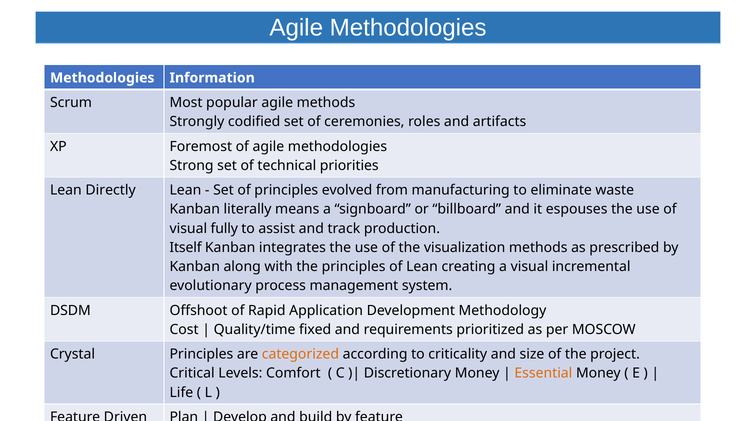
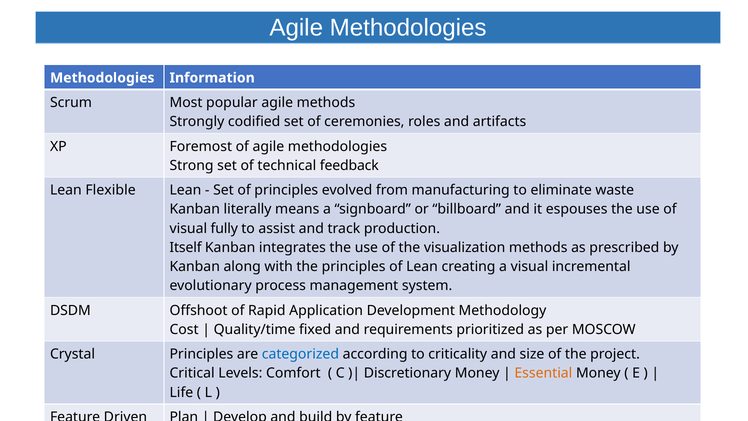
priorities: priorities -> feedback (349, 165)
Directly: Directly -> Flexible (111, 190)
categorized colour: orange -> blue (300, 354)
